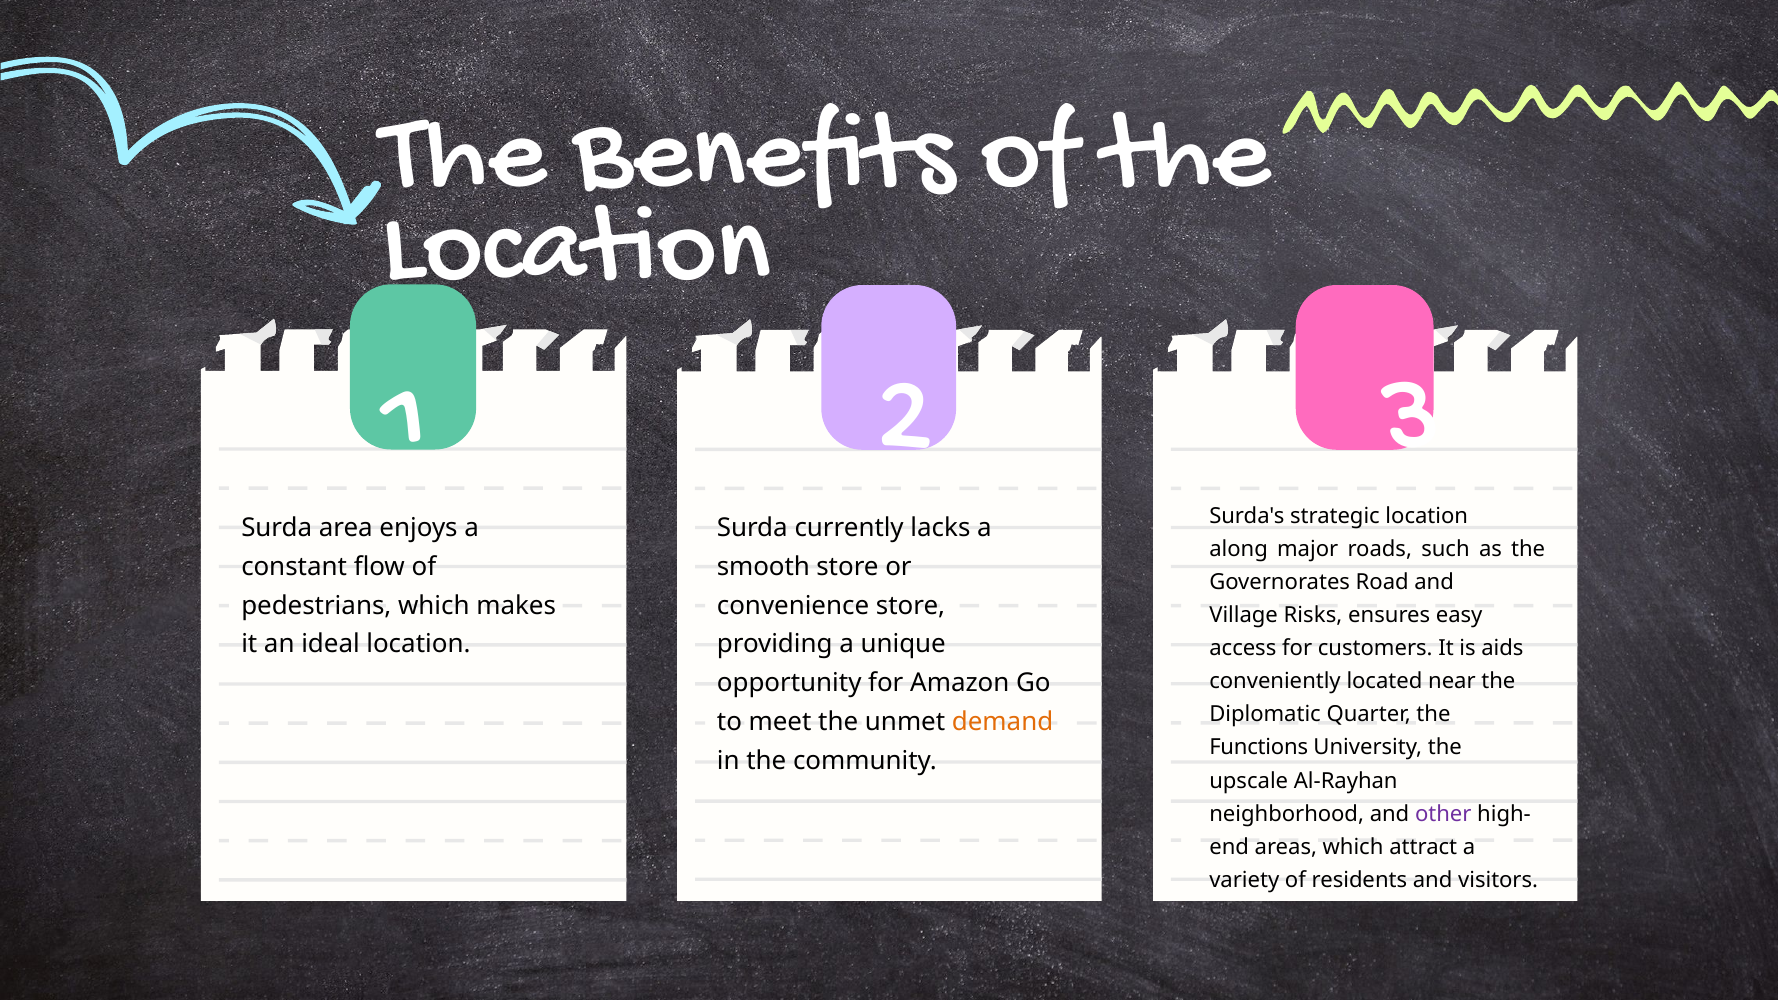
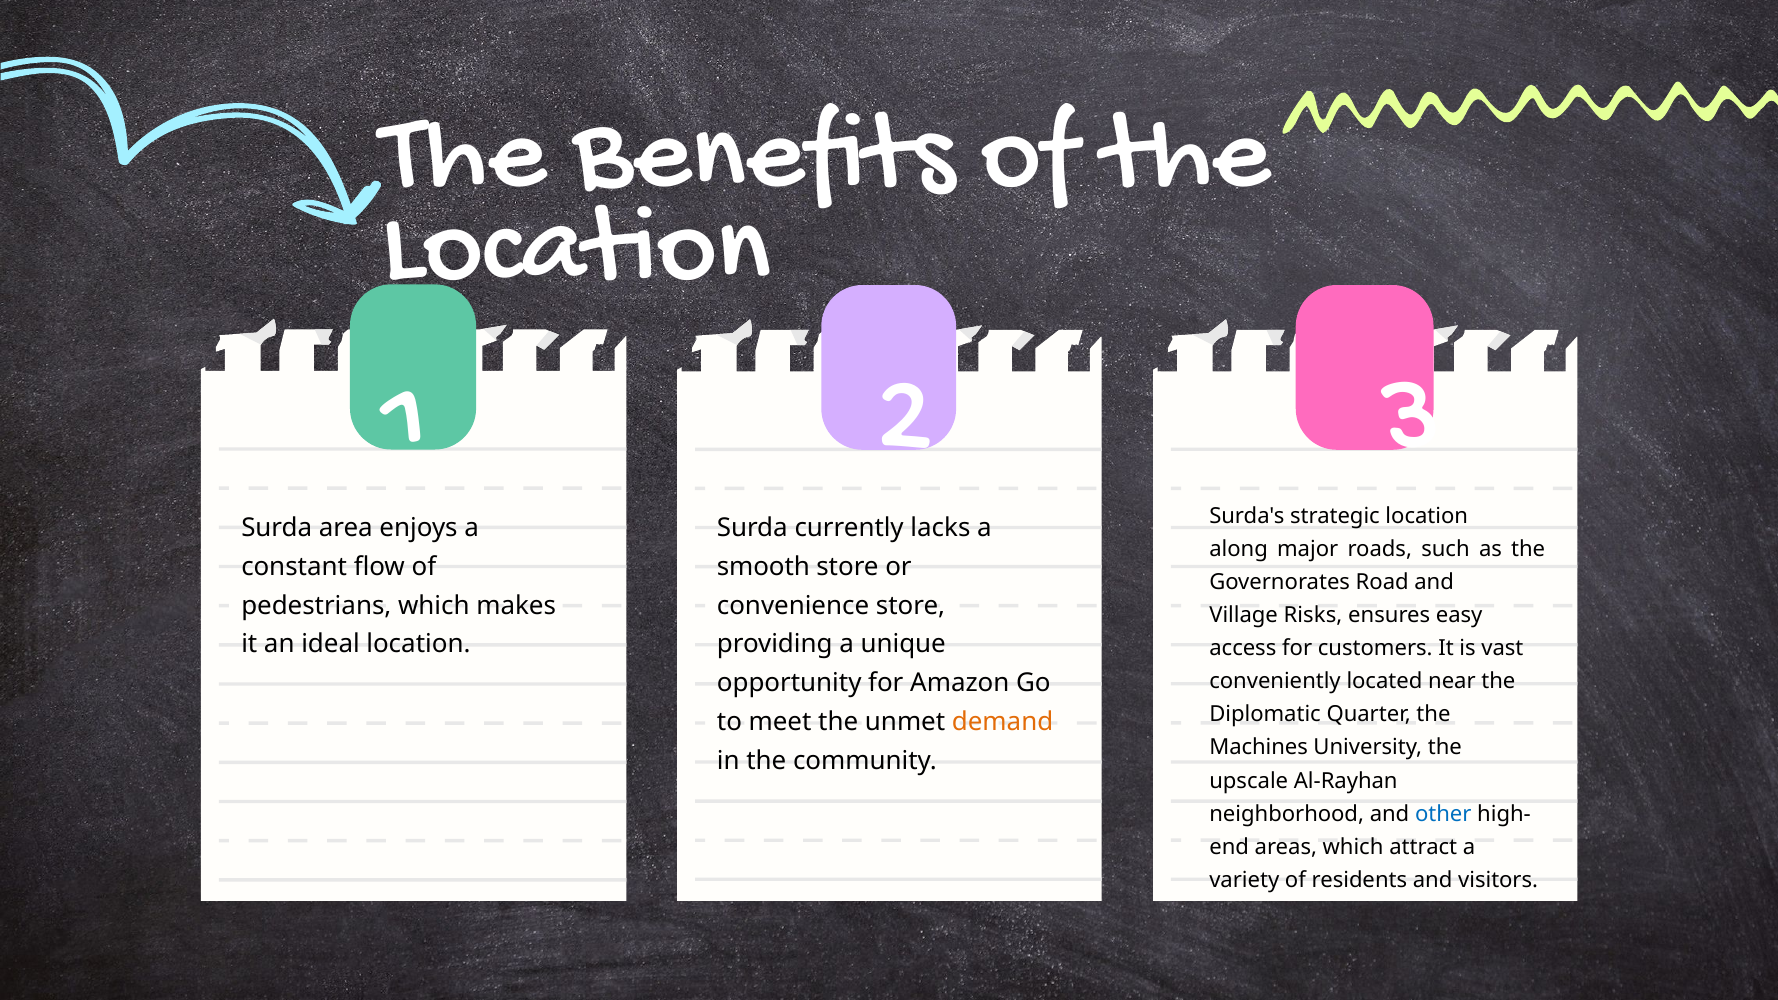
aids: aids -> vast (1502, 649)
Functions: Functions -> Machines (1259, 748)
other colour: purple -> blue (1443, 814)
